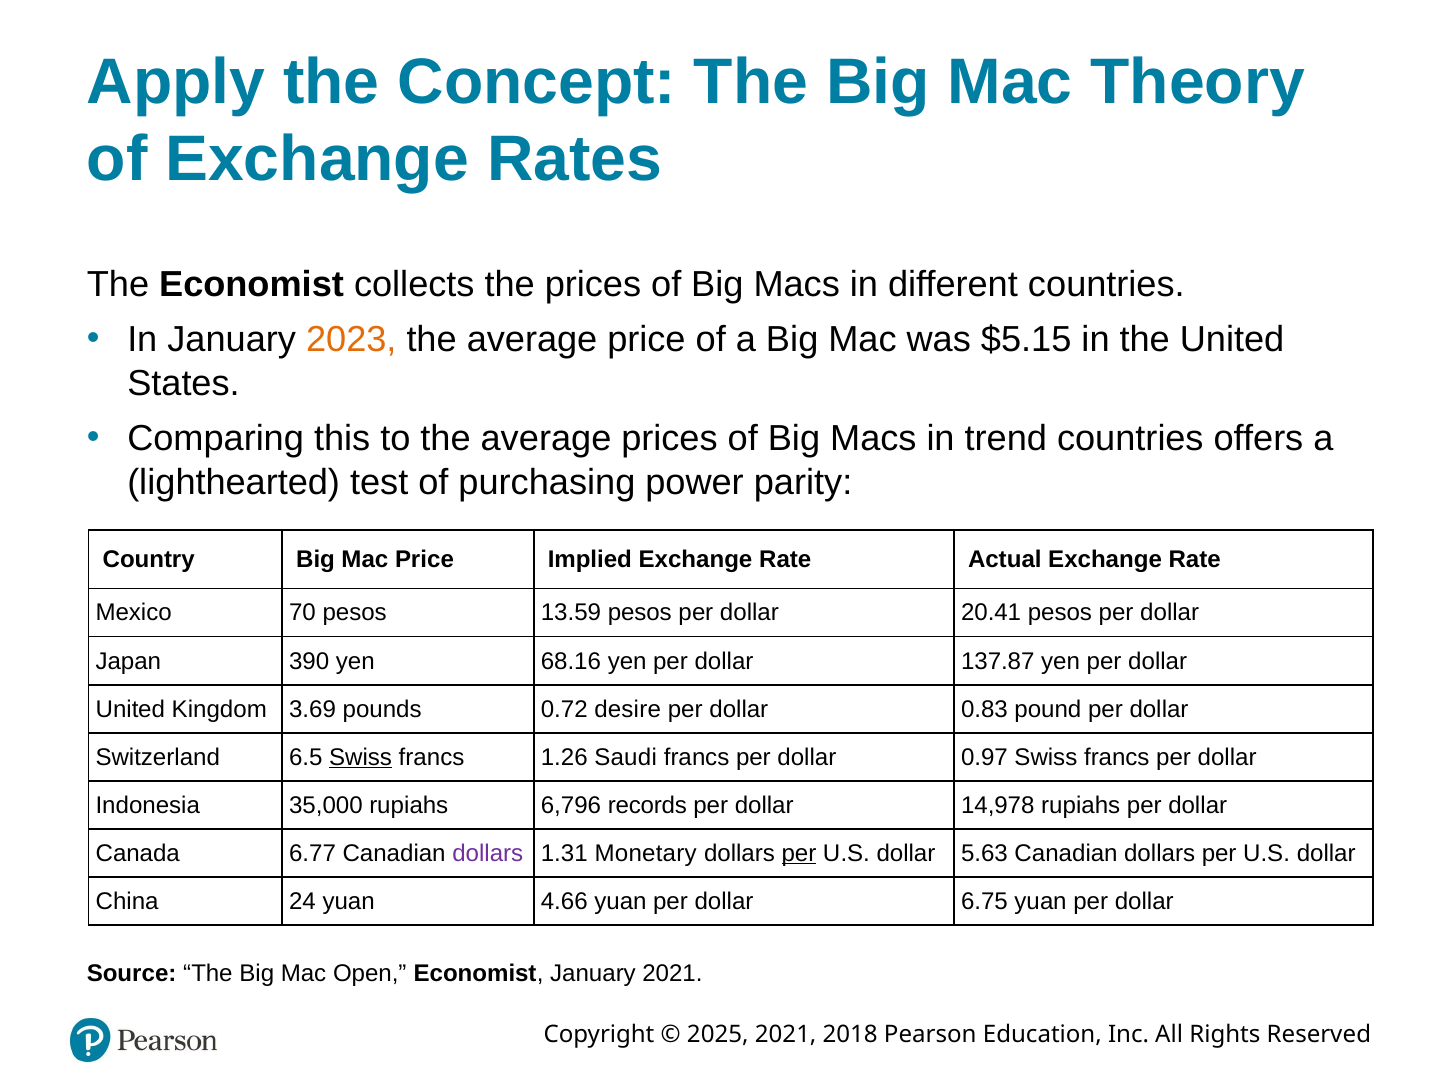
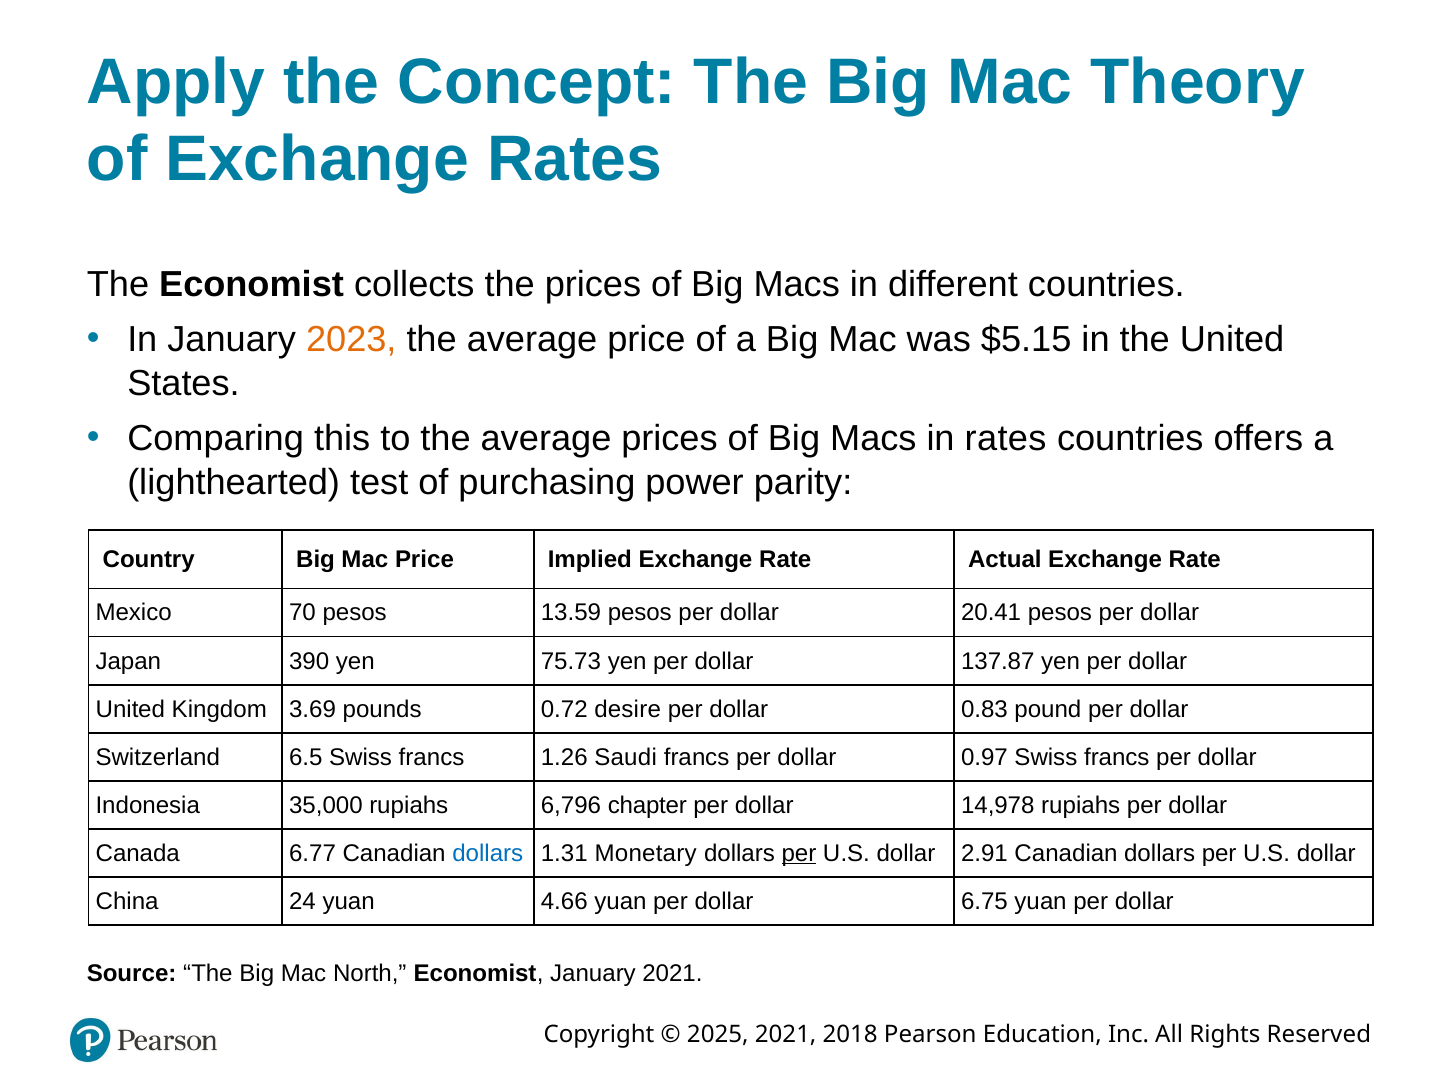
in trend: trend -> rates (1006, 439)
68.16: 68.16 -> 75.73 (571, 661)
Swiss underline: present -> none (361, 757)
records: records -> chapter (647, 806)
dollars colour: purple -> blue (488, 854)
5.63: 5.63 -> 2.91 (984, 854)
Open: Open -> North (370, 973)
